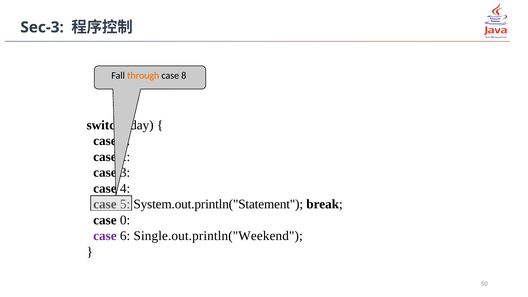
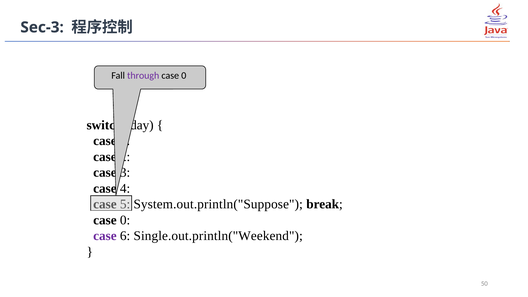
through colour: orange -> purple (143, 76)
8: 8 -> 0 (184, 76)
System.out.println("Statement: System.out.println("Statement -> System.out.println("Suppose (218, 204)
